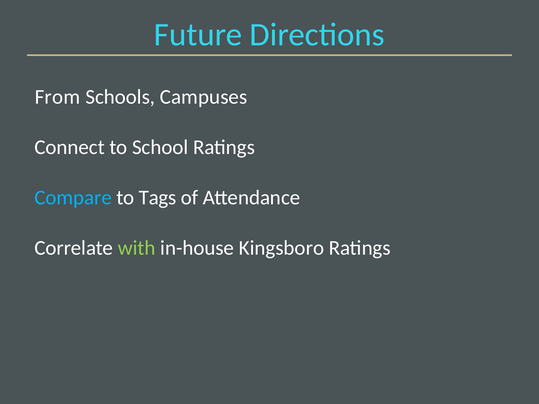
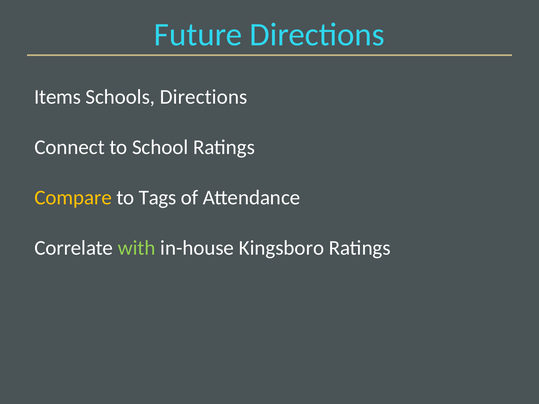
From: From -> Items (58, 97)
Schools Campuses: Campuses -> Directions (204, 97)
Compare colour: light blue -> yellow (73, 198)
